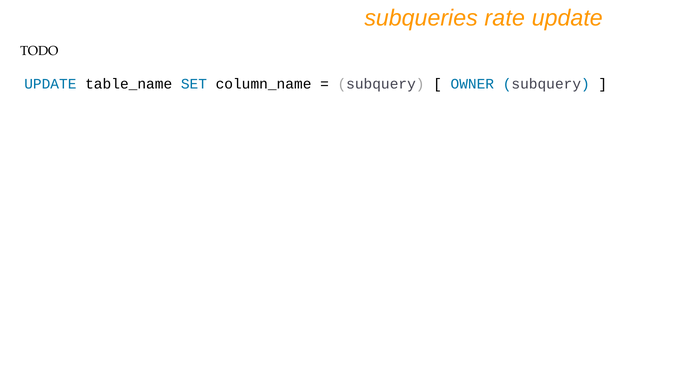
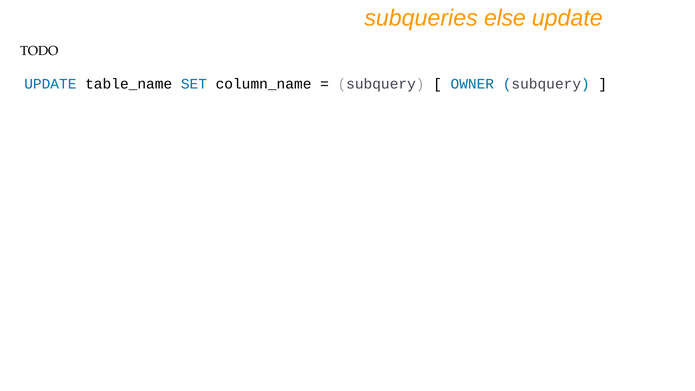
rate: rate -> else (505, 18)
